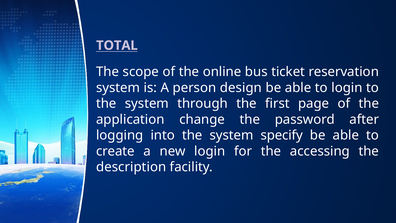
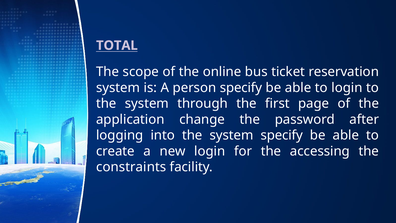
person design: design -> specify (241, 88)
description: description -> constraints (131, 167)
